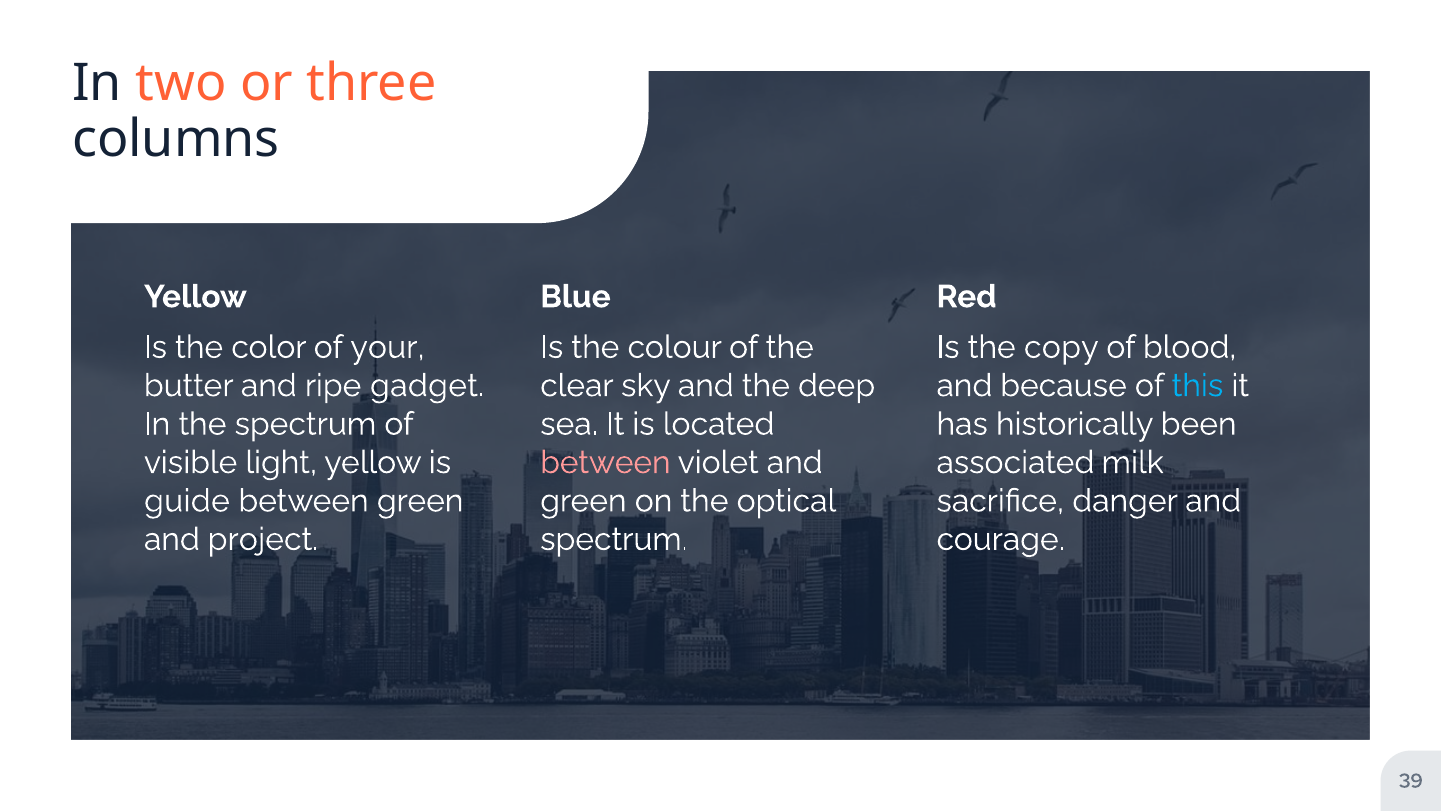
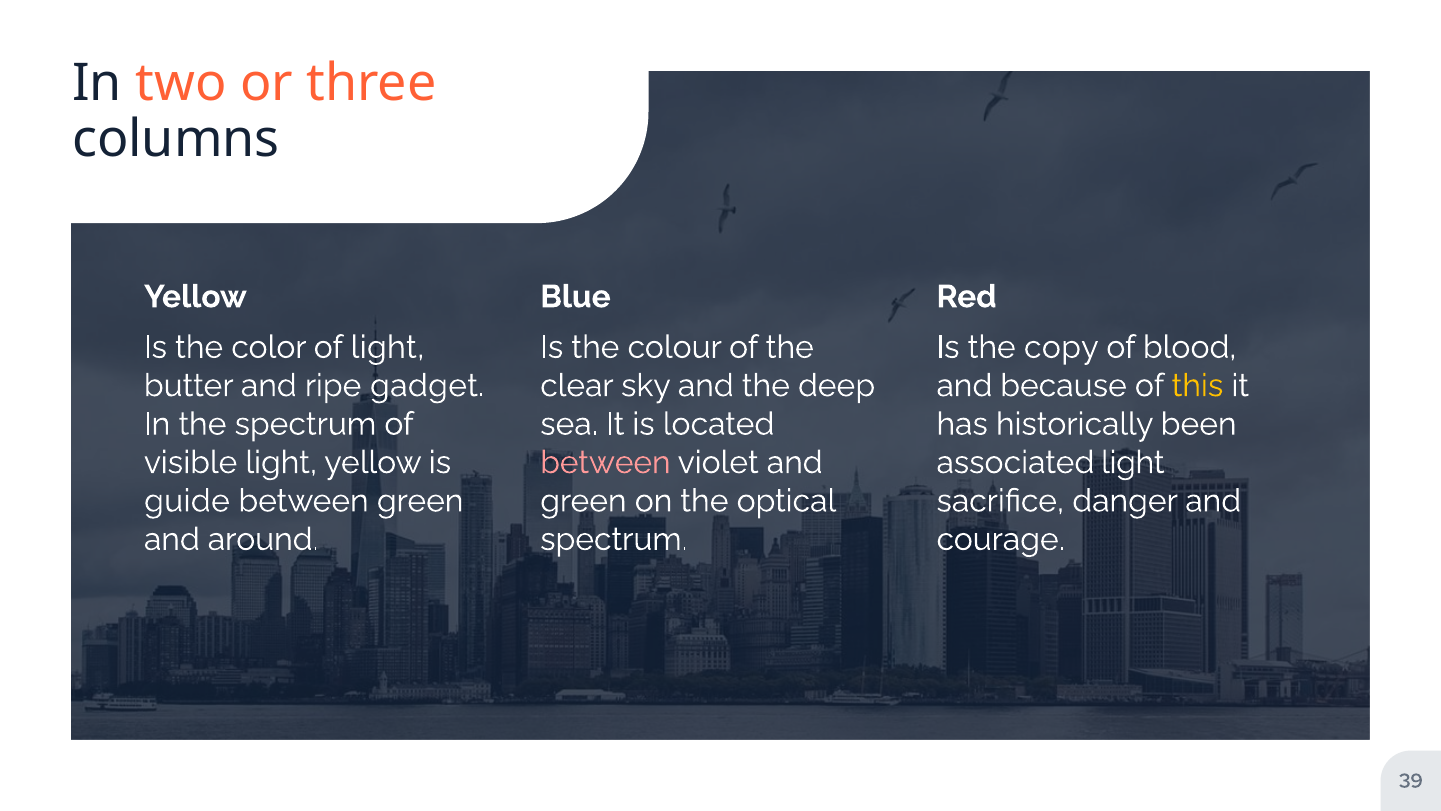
of your: your -> light (387, 347)
this colour: light blue -> yellow (1197, 385)
associated milk: milk -> light (1133, 462)
project: project -> around (263, 539)
